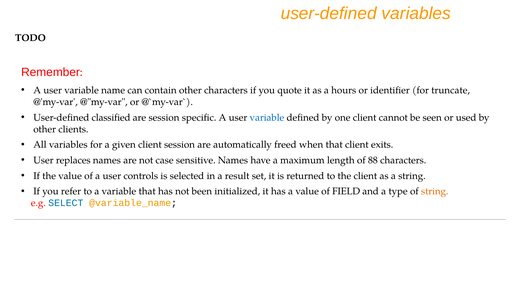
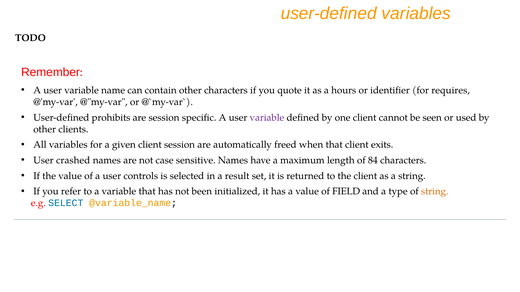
truncate: truncate -> requires (451, 90)
classified: classified -> prohibits (111, 118)
variable colour: blue -> purple (267, 118)
replaces: replaces -> crashed (73, 161)
88: 88 -> 84 (373, 161)
